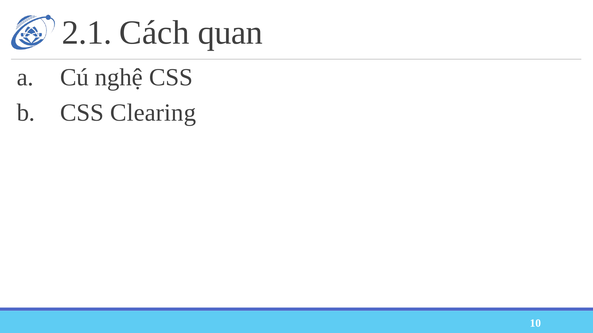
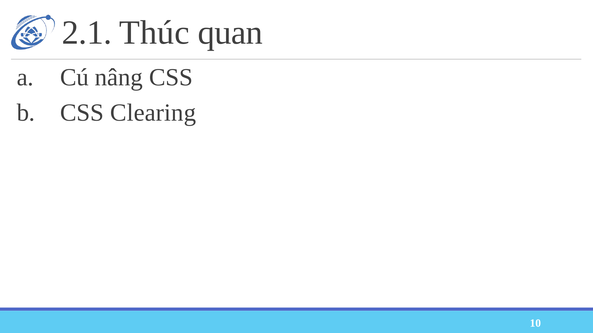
Cách: Cách -> Thúc (154, 33)
nghệ: nghệ -> nâng (119, 77)
